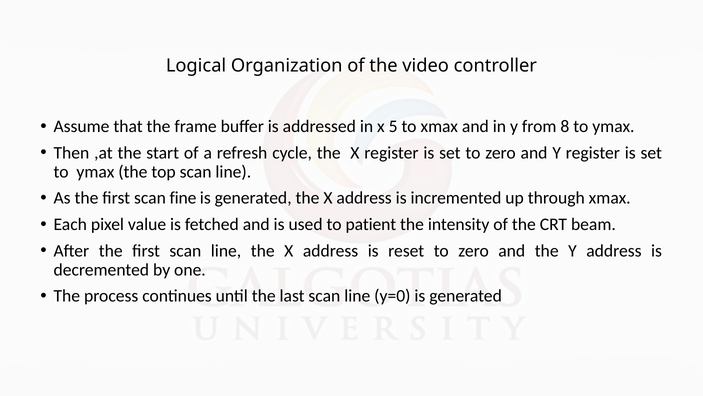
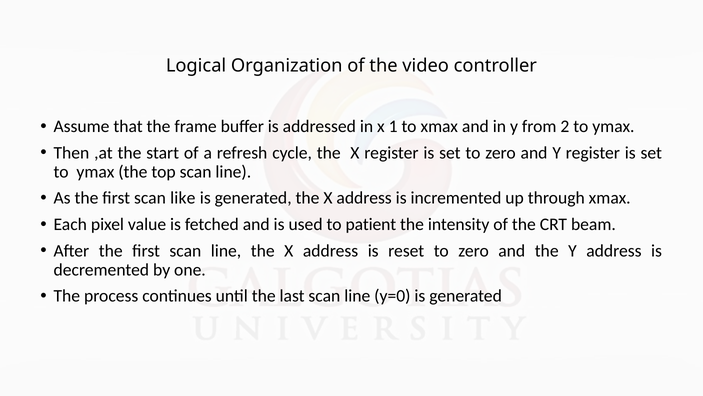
5: 5 -> 1 (393, 126)
8: 8 -> 2 (565, 126)
fine: fine -> like (183, 198)
